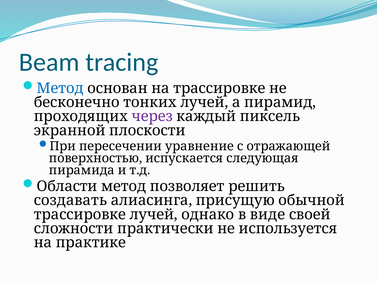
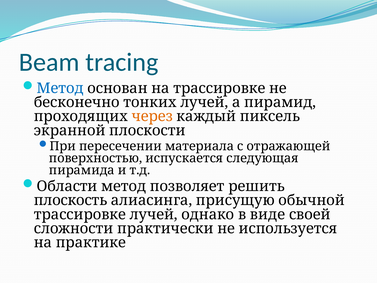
через colour: purple -> orange (152, 116)
уравнение: уравнение -> материала (200, 146)
создавать: создавать -> плоскость (71, 200)
